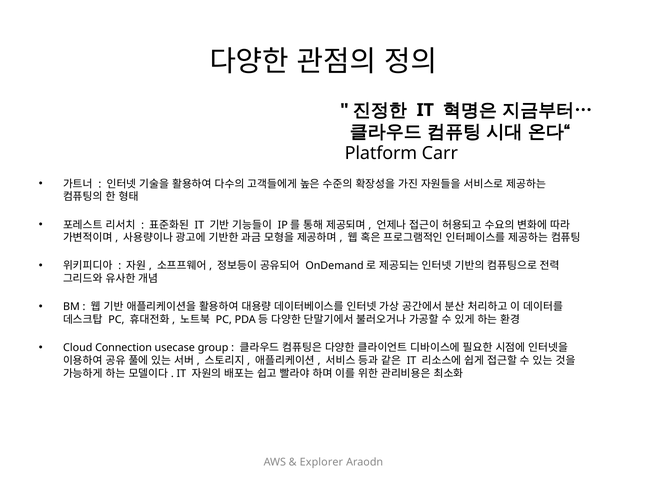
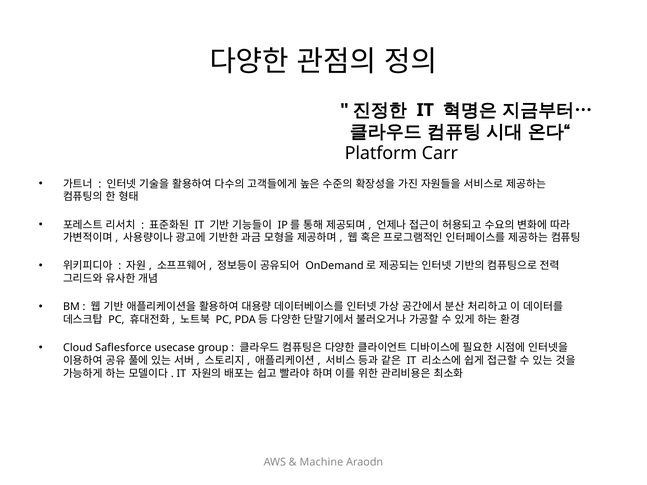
Connection: Connection -> Saflesforce (123, 348)
Explorer: Explorer -> Machine (321, 463)
